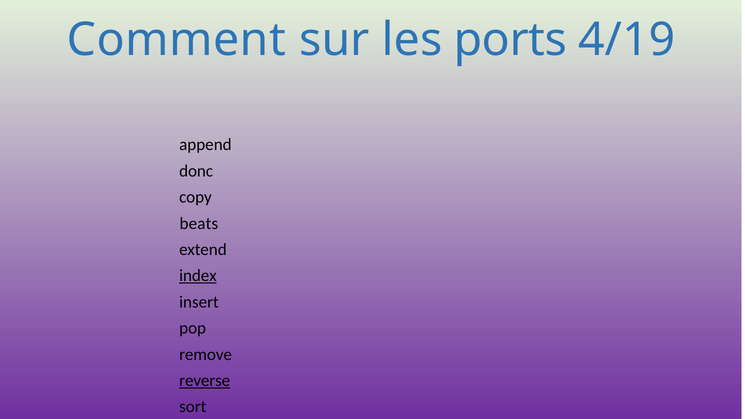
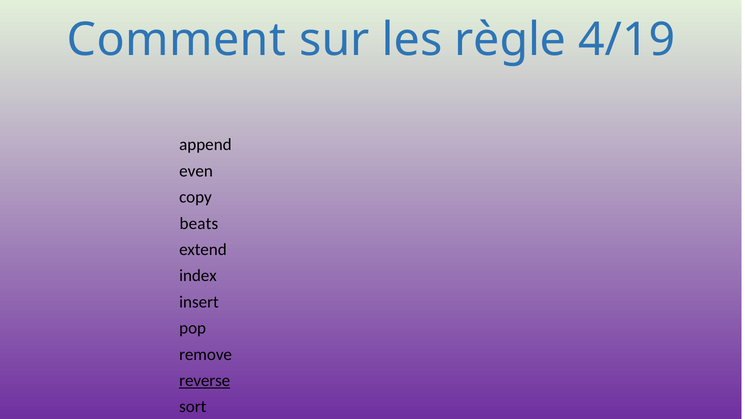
ports: ports -> règle (510, 40)
donc: donc -> even (196, 171)
index underline: present -> none (198, 276)
